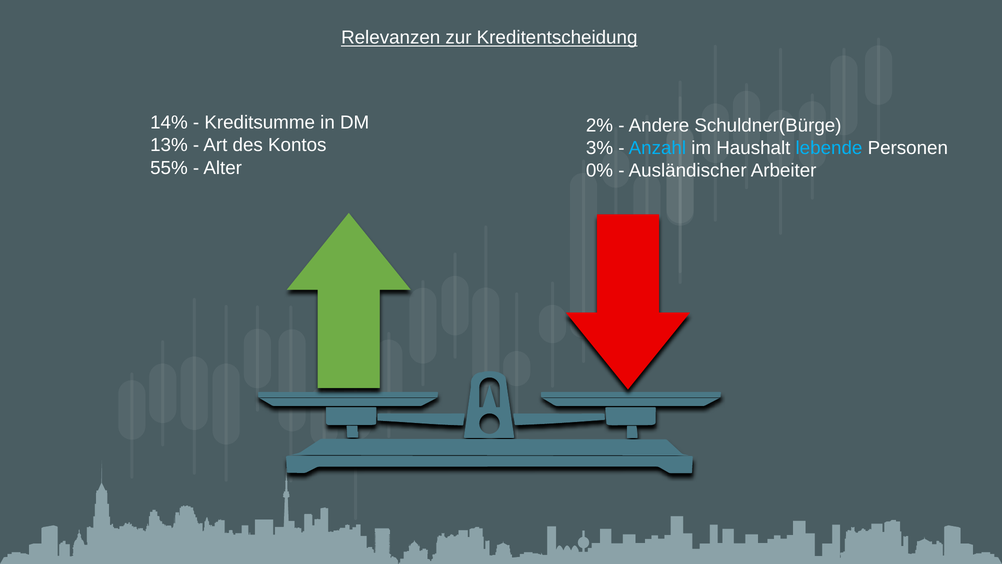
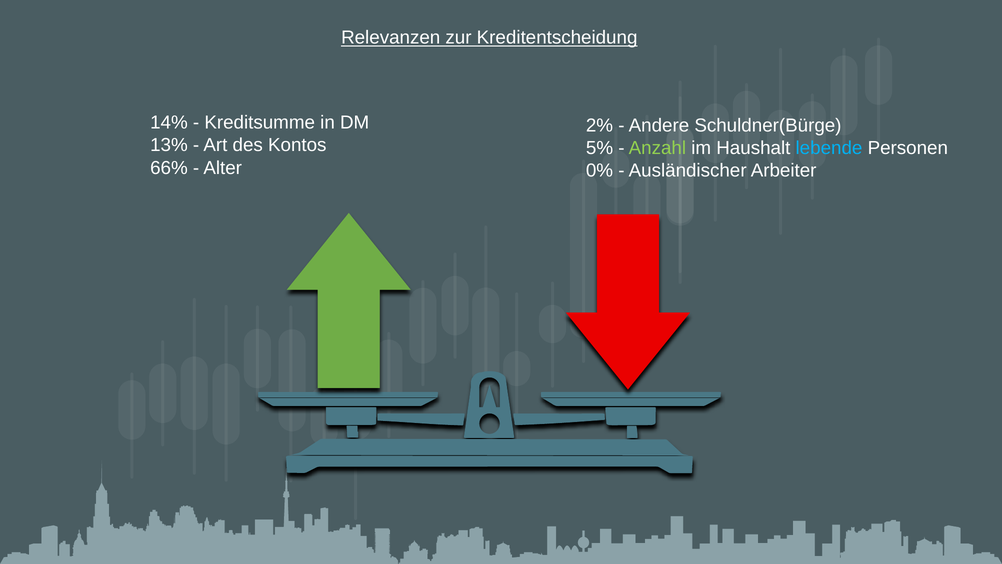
3%: 3% -> 5% (600, 148)
Anzahl colour: light blue -> light green (657, 148)
55%: 55% -> 66% (169, 168)
